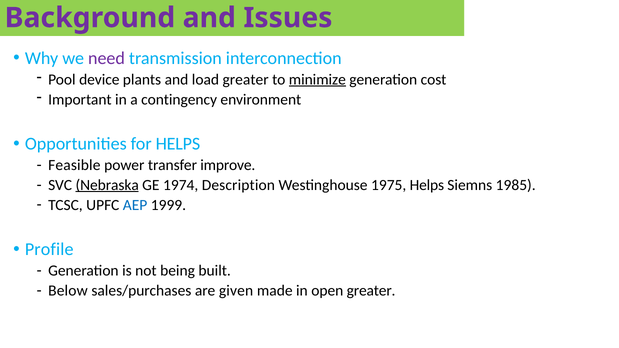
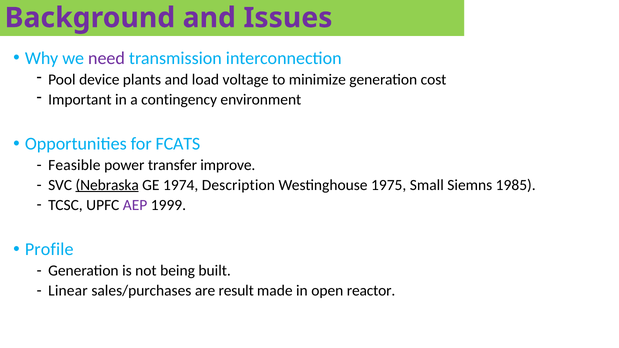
load greater: greater -> voltage (246, 80)
minimize underline: present -> none (317, 80)
for HELPS: HELPS -> FCATS (178, 144)
1975 Helps: Helps -> Small (427, 185)
AEP colour: blue -> purple (135, 205)
Below: Below -> Linear (68, 291)
given: given -> result (236, 291)
open greater: greater -> reactor (371, 291)
